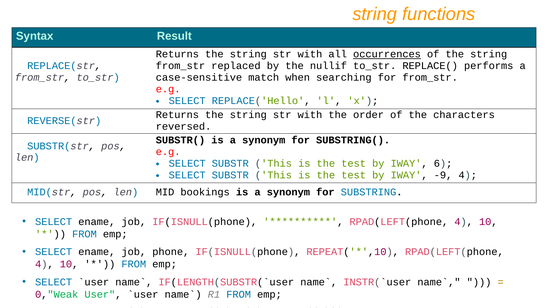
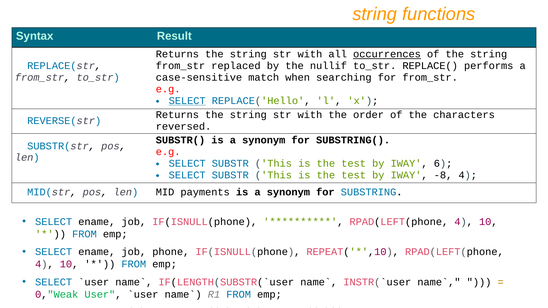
SELECT underline: none -> present (187, 101)
-9: -9 -> -8 (443, 175)
bookings: bookings -> payments (205, 192)
